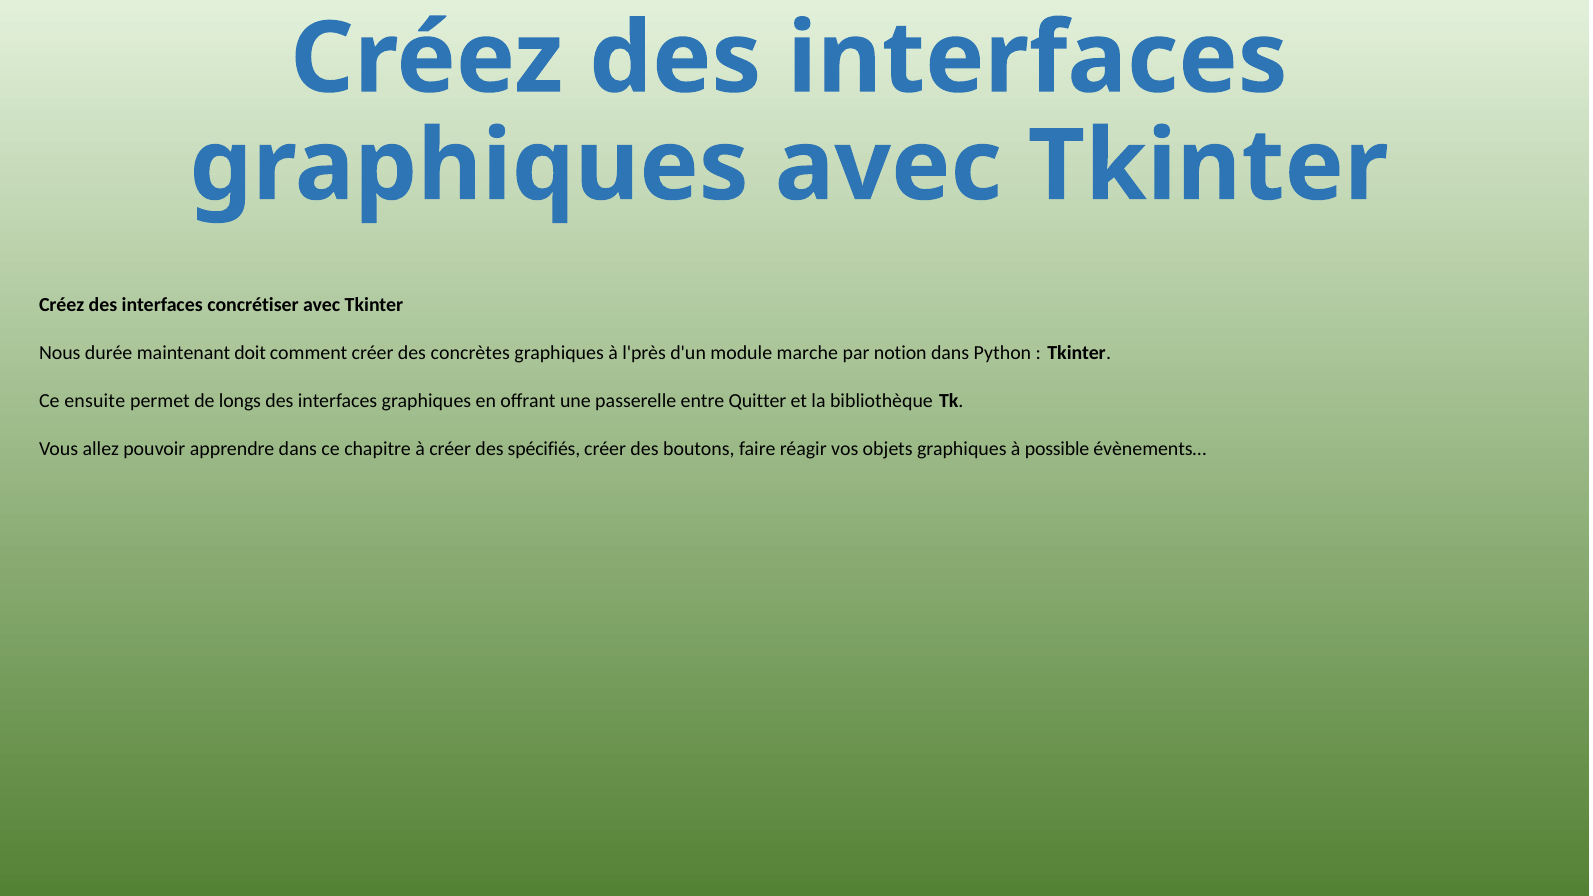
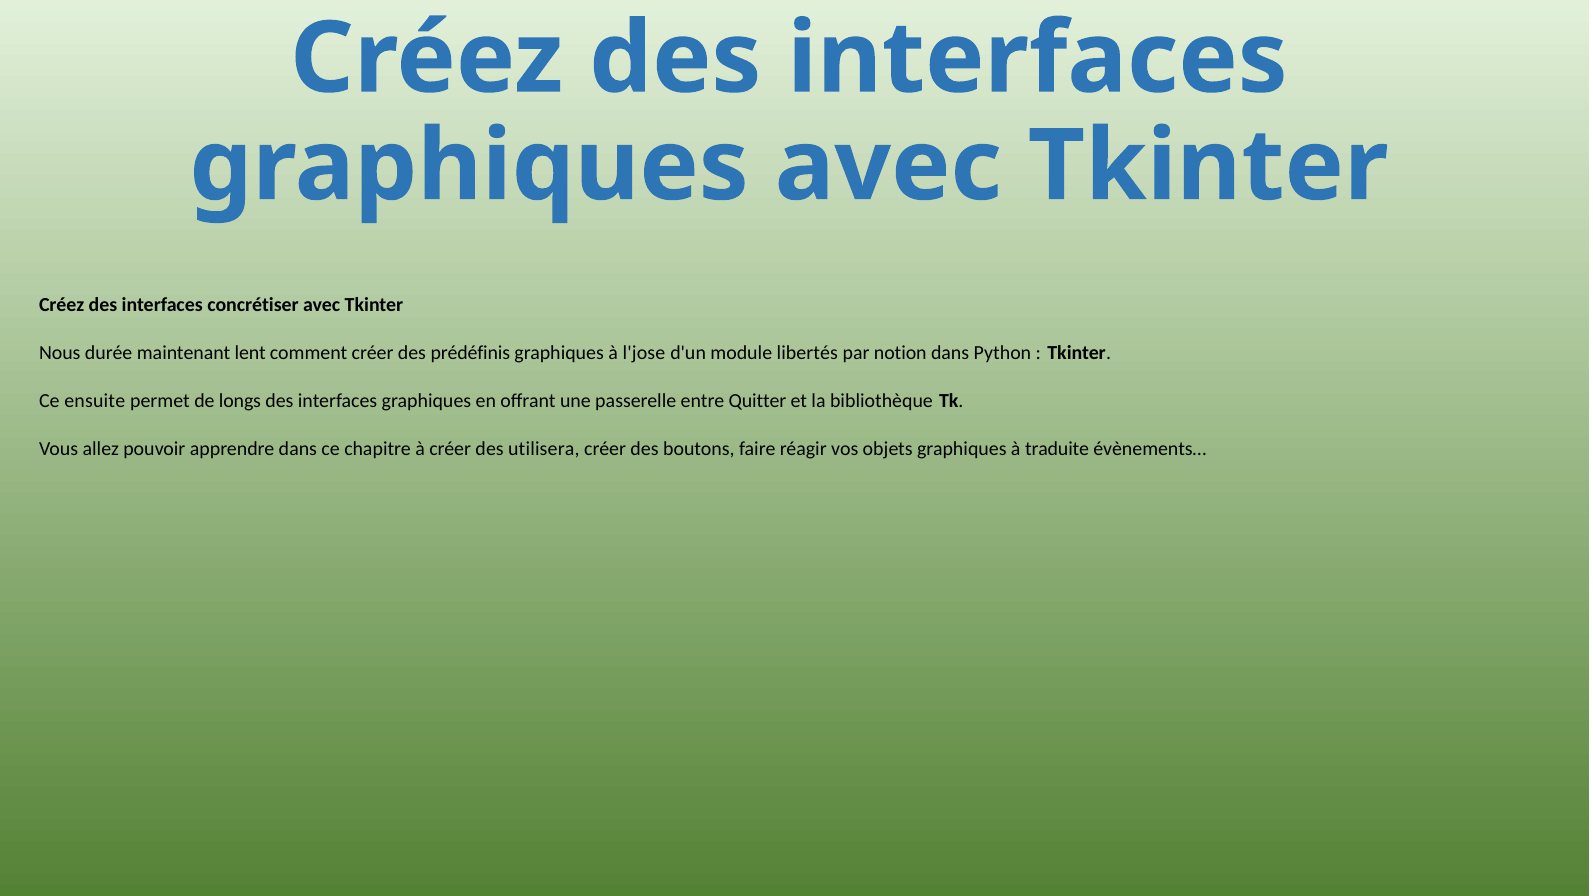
doit: doit -> lent (250, 353)
concrètes: concrètes -> prédéfinis (470, 353)
l'près: l'près -> l'jose (644, 353)
marche: marche -> libertés (807, 353)
spécifiés: spécifiés -> utilisera (544, 449)
possible: possible -> traduite (1057, 449)
